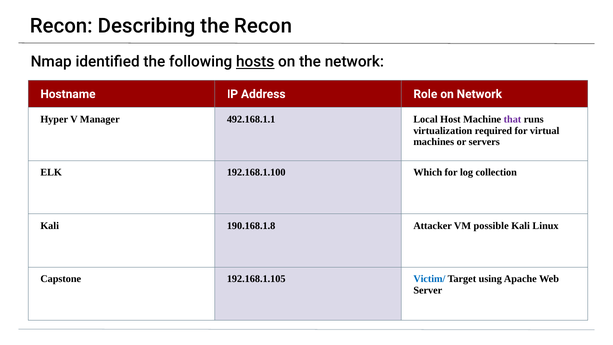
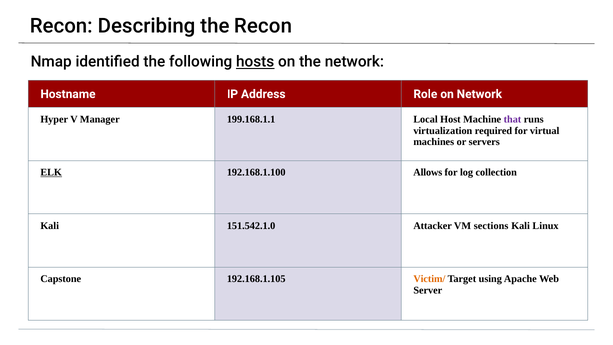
492.168.1.1: 492.168.1.1 -> 199.168.1.1 (251, 119)
ELK underline: none -> present (51, 172)
Which: Which -> Allows (428, 172)
190.168.1.8: 190.168.1.8 -> 151.542.1.0 (251, 226)
possible: possible -> sections (491, 226)
Victim/ colour: blue -> orange (429, 279)
